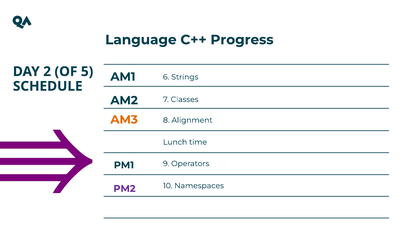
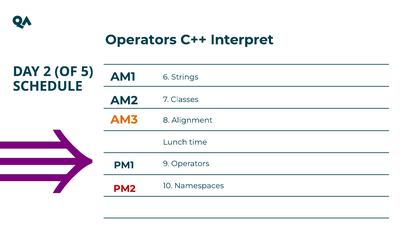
Language: Language -> Operators (141, 40)
Progress: Progress -> Interpret (242, 40)
PM2 colour: purple -> red (124, 189)
